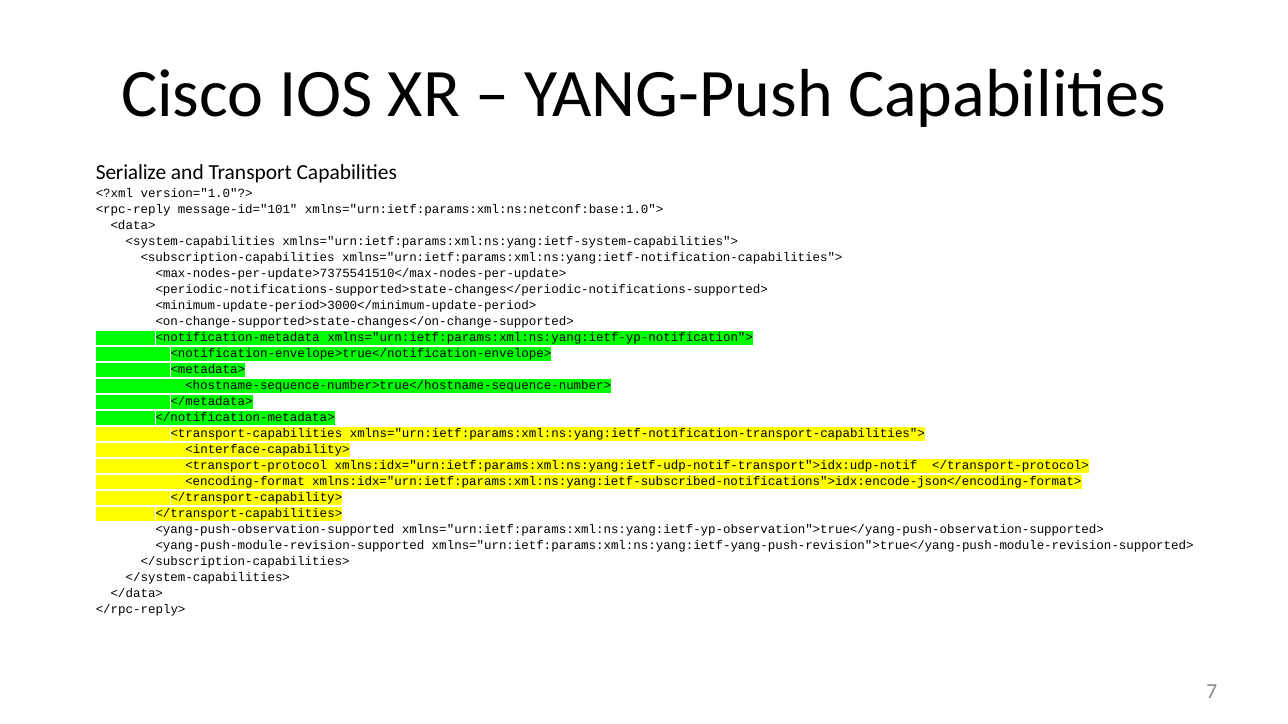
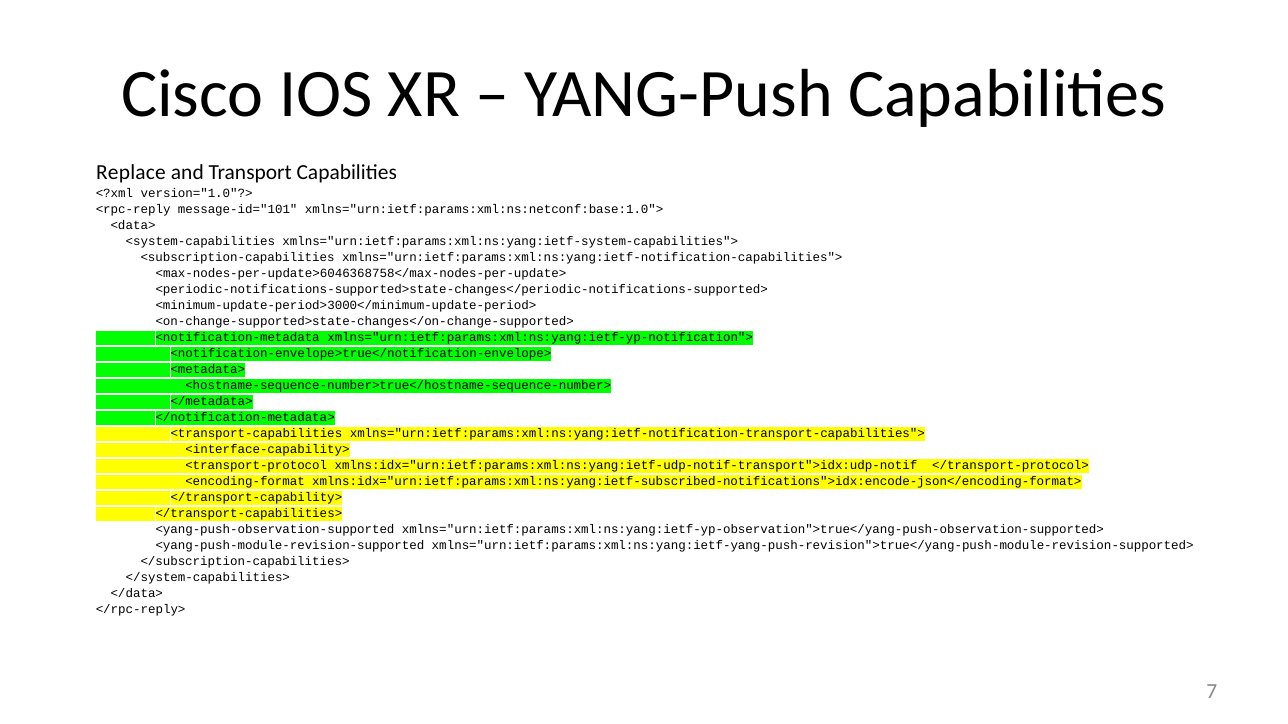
Serialize: Serialize -> Replace (131, 172)
<max-nodes-per-update>7375541510</max-nodes-per-update>: <max-nodes-per-update>7375541510</max-nodes-per-update> -> <max-nodes-per-update>6046368758</max-nodes-per-update> (361, 273)
